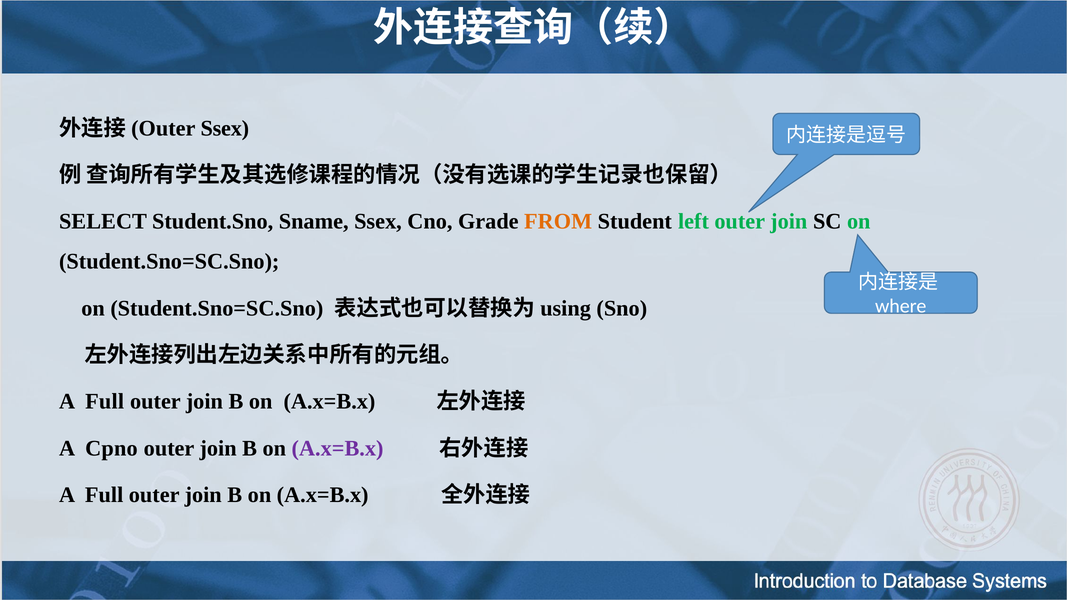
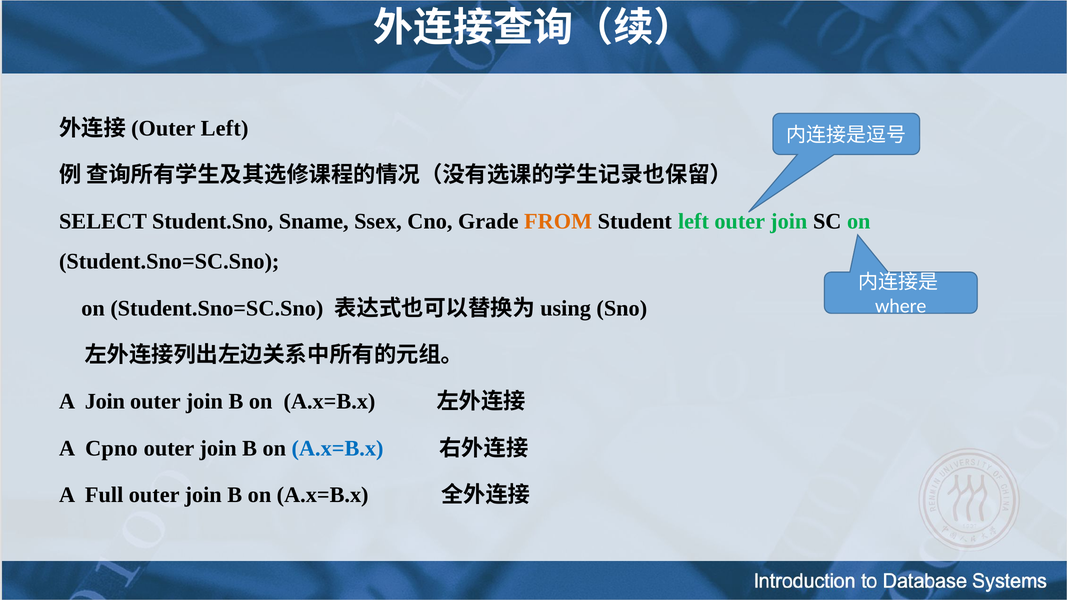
Ssex: Ssex -> Left (225, 128)
Full: Full -> Join (105, 402)
A.x=B.x colour: purple -> blue (338, 448)
